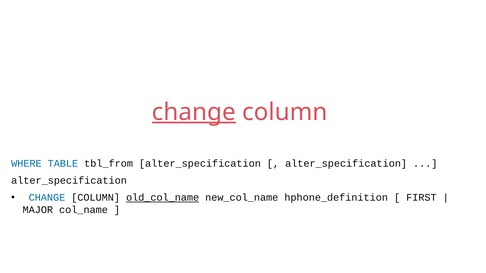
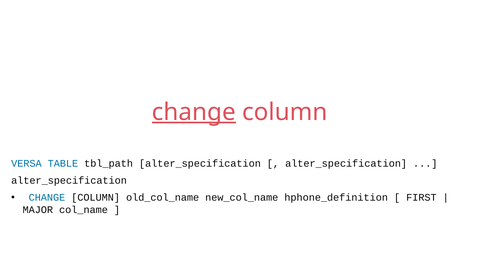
WHERE: WHERE -> VERSA (26, 164)
tbl_from: tbl_from -> tbl_path (109, 164)
old_col_name underline: present -> none (163, 198)
